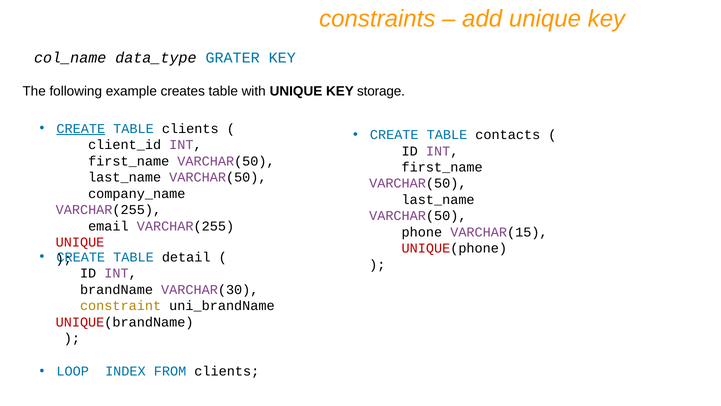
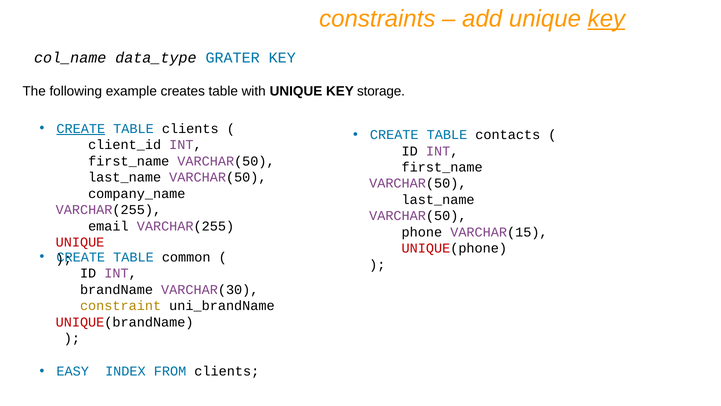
key underline: none -> present (606, 19)
detail: detail -> common (186, 257)
LOOP: LOOP -> EASY (73, 371)
